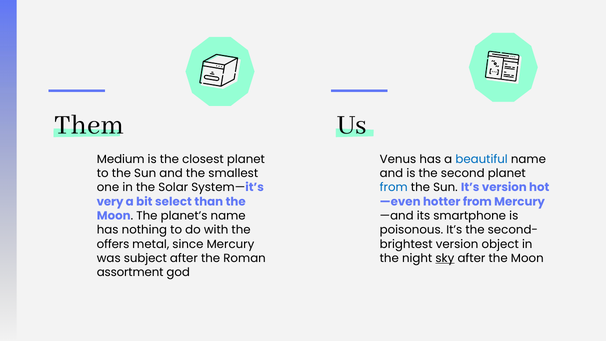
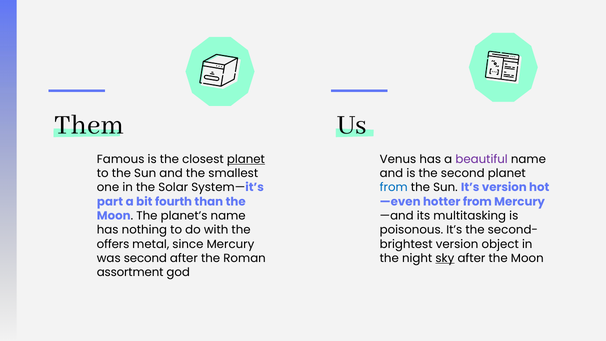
Medium: Medium -> Famous (121, 159)
planet underline: none -> present (246, 159)
beautiful colour: blue -> purple (482, 159)
very: very -> part (110, 202)
select: select -> fourth (174, 202)
smartphone: smartphone -> multitasking (470, 216)
was subject: subject -> second (145, 258)
